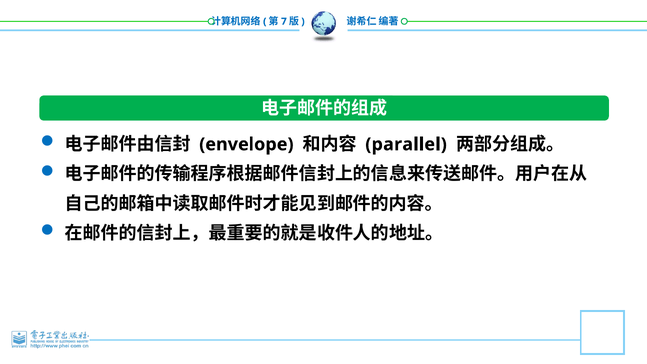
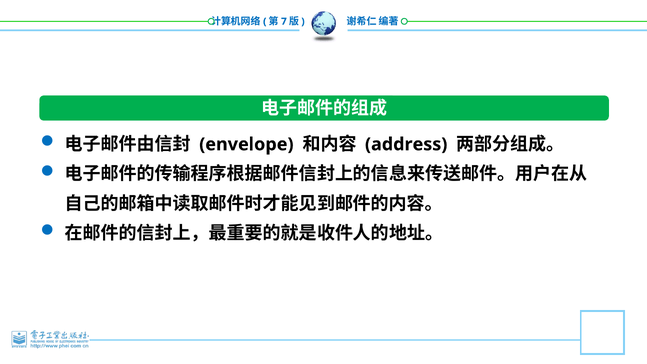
parallel: parallel -> address (406, 144)
